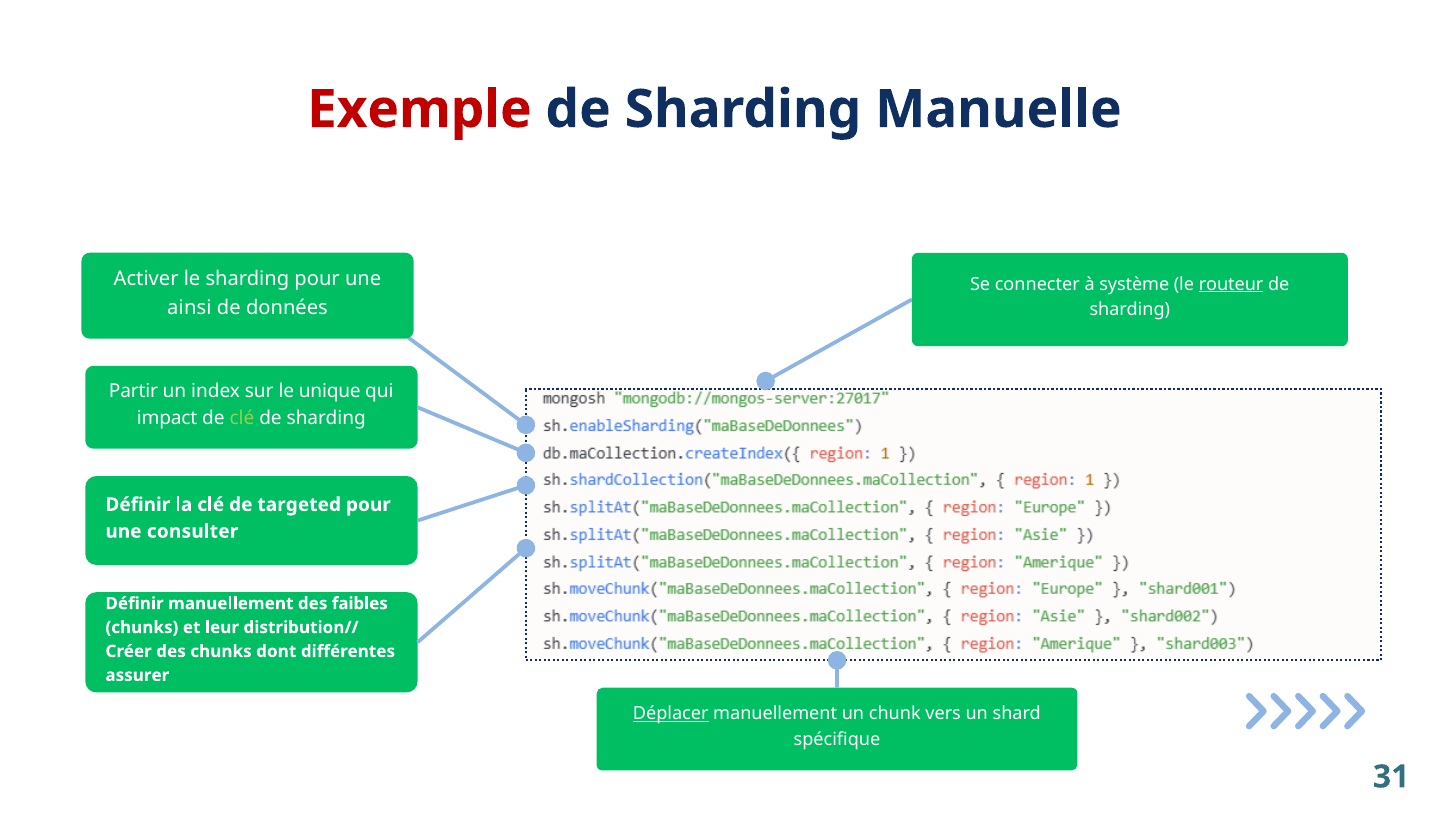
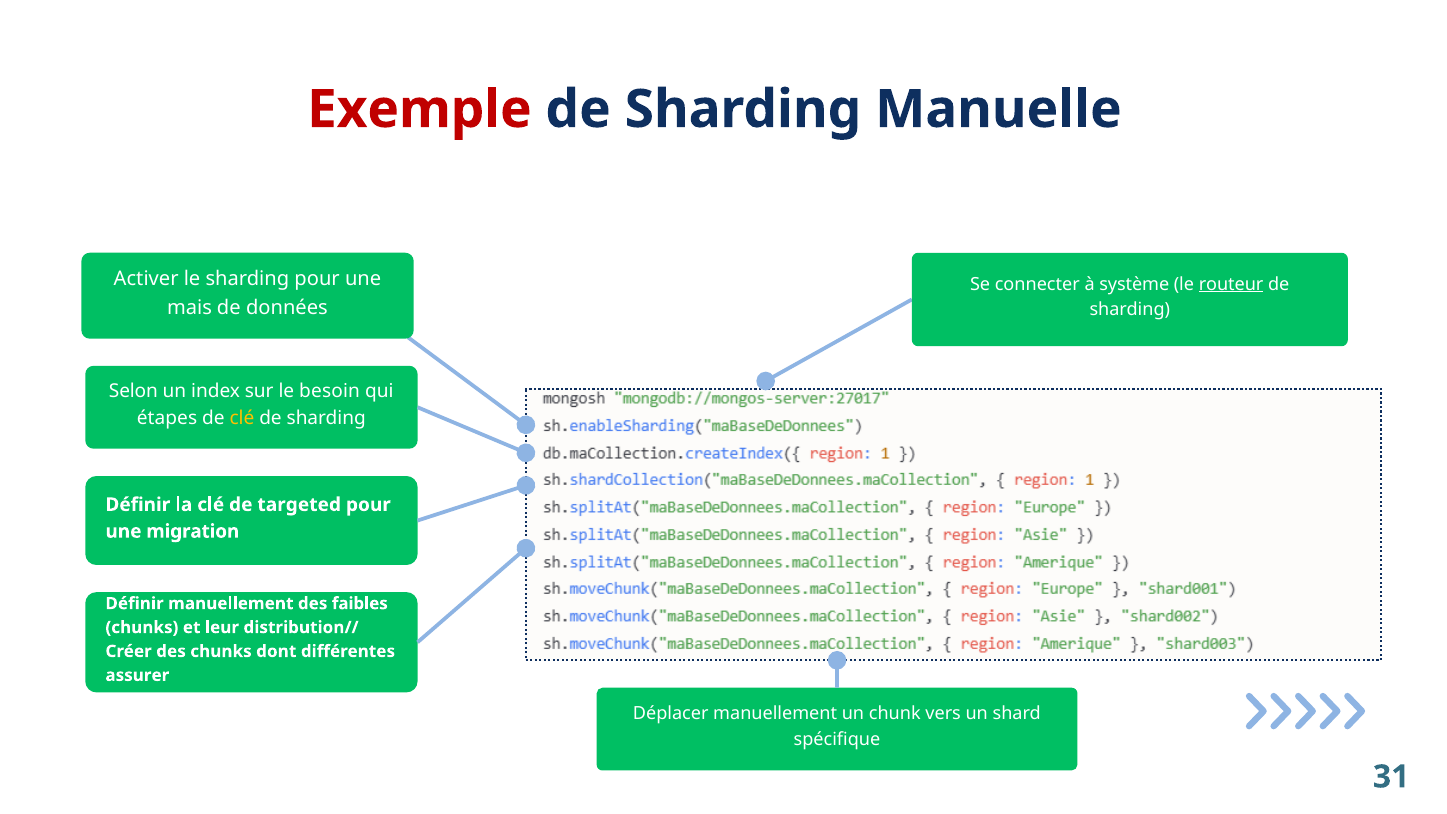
ainsi: ainsi -> mais (190, 307)
Partir: Partir -> Selon (133, 391)
unique: unique -> besoin (330, 391)
impact: impact -> étapes (167, 418)
clé colour: light green -> yellow (242, 418)
consulter: consulter -> migration (193, 531)
Déplacer underline: present -> none (671, 714)
